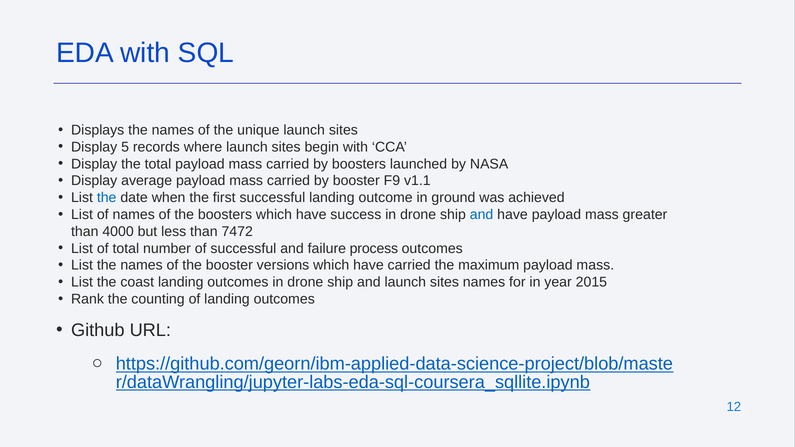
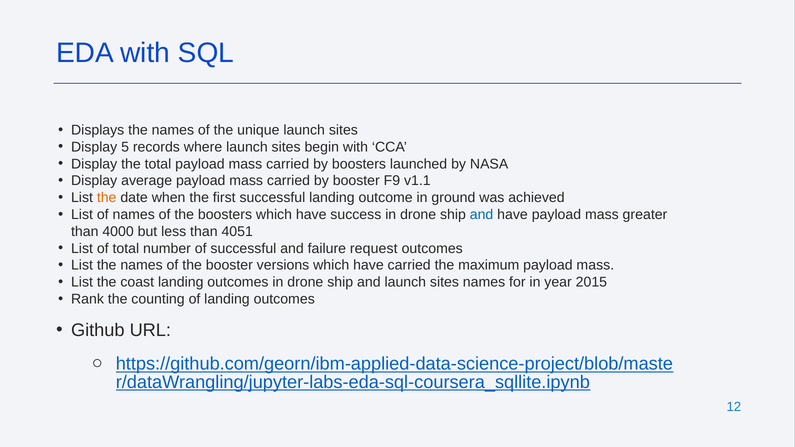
the colour: blue -> orange (107, 198)
7472: 7472 -> 4051 (237, 232)
process: process -> request (374, 249)
